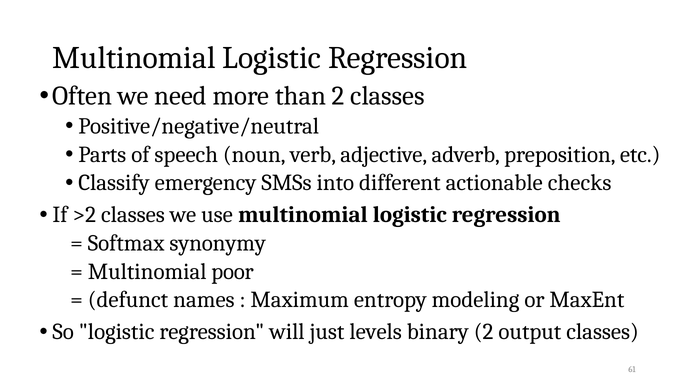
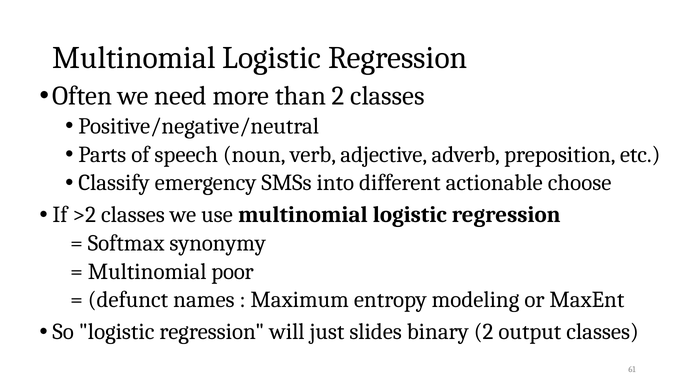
checks: checks -> choose (580, 183)
levels: levels -> slides (376, 332)
